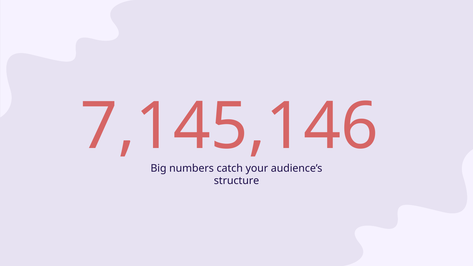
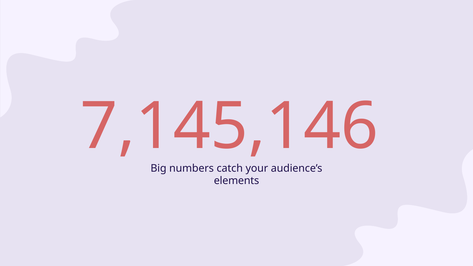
structure: structure -> elements (237, 181)
